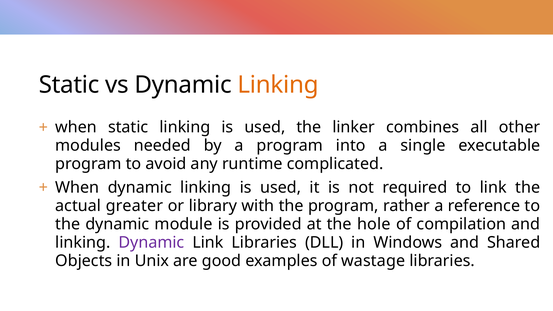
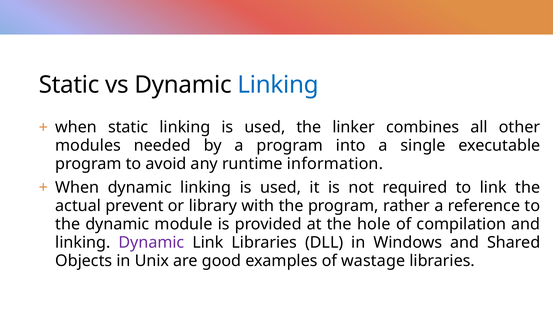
Linking colour: orange -> blue (278, 85)
complicated: complicated -> information (335, 164)
greater: greater -> prevent (135, 206)
